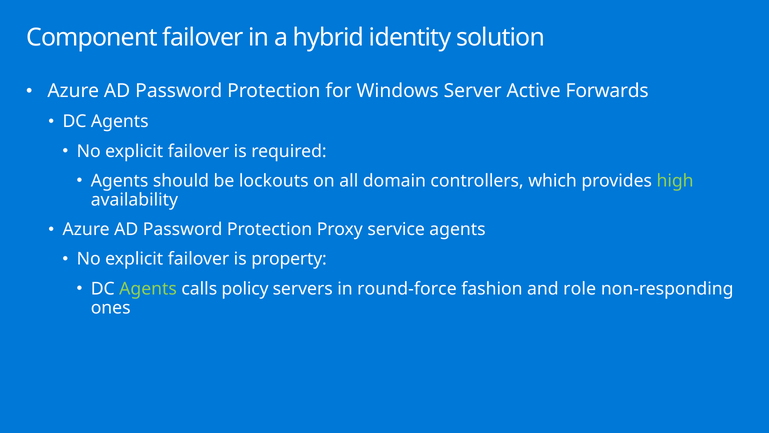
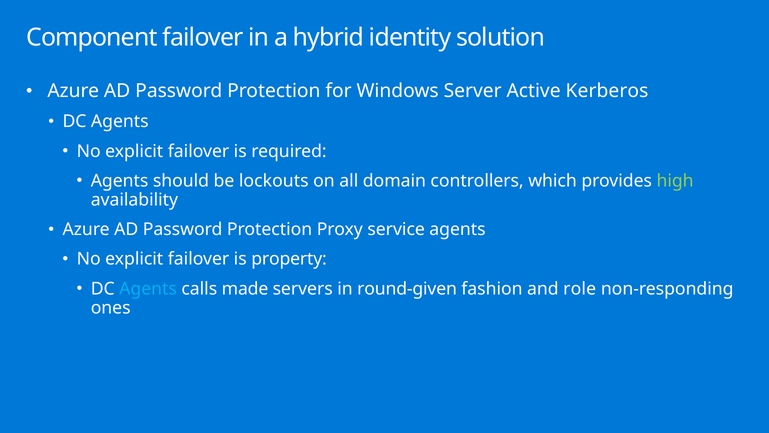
Forwards: Forwards -> Kerberos (607, 91)
Agents colour: light green -> light blue (148, 288)
policy: policy -> made (245, 288)
round-force: round-force -> round-given (407, 288)
